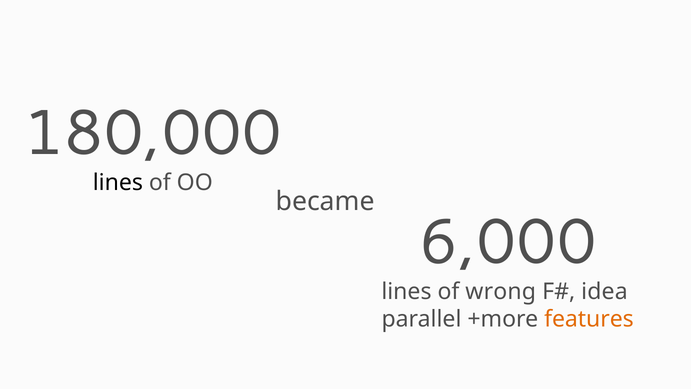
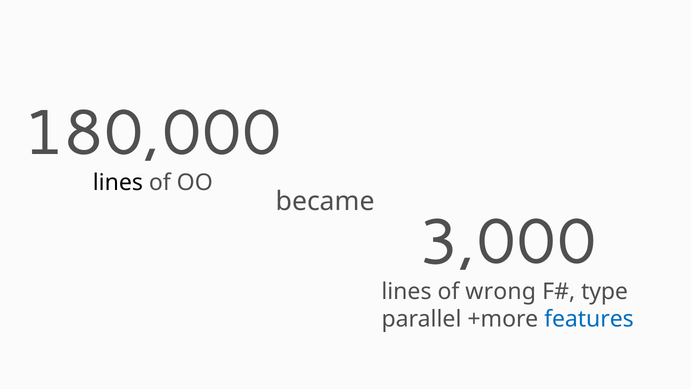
6,000: 6,000 -> 3,000 (508, 242)
idea: idea -> type (605, 291)
features colour: orange -> blue (589, 319)
